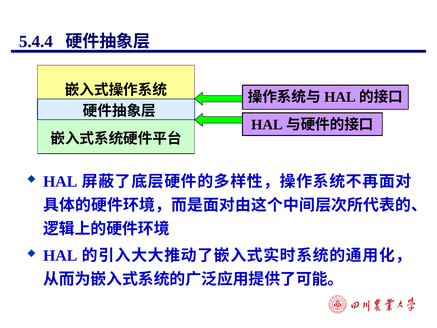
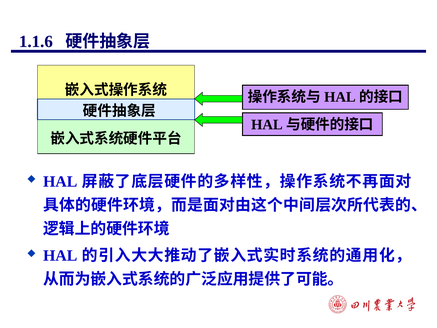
5.4.4: 5.4.4 -> 1.1.6 (36, 42)
